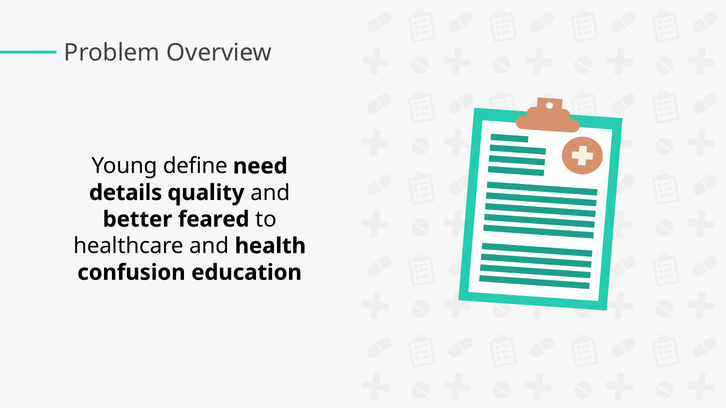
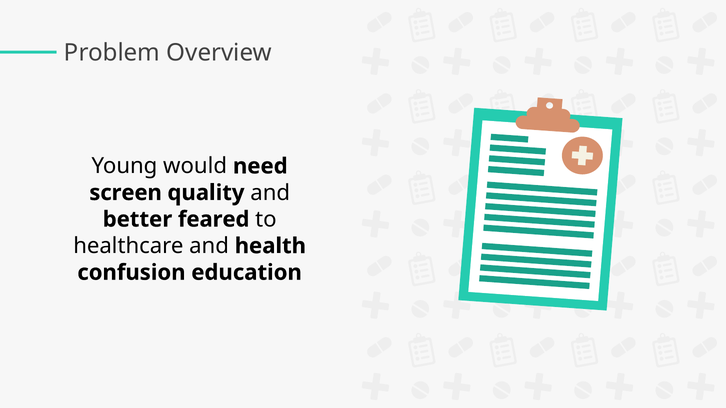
define: define -> would (195, 166)
details: details -> screen (126, 193)
